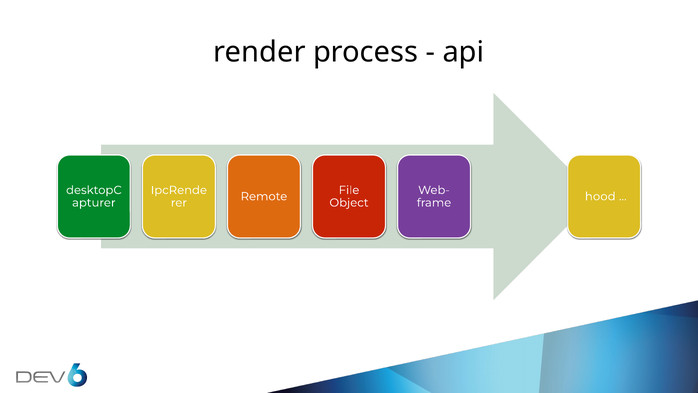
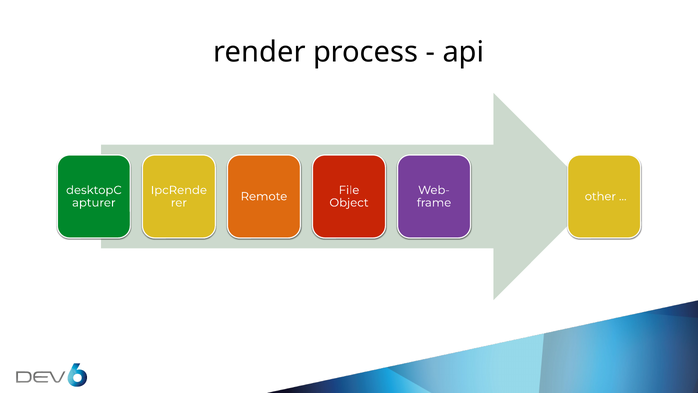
hood: hood -> other (600, 196)
